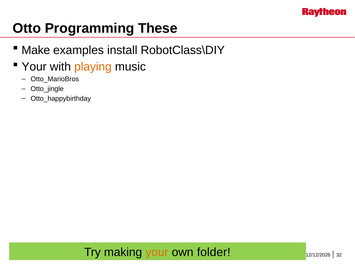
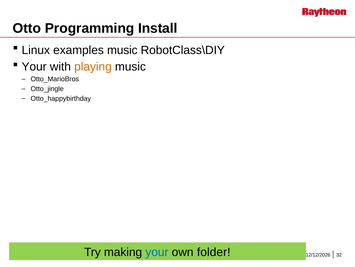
These: These -> Install (158, 28)
Make: Make -> Linux (36, 50)
examples install: install -> music (122, 50)
your colour: orange -> blue (157, 251)
